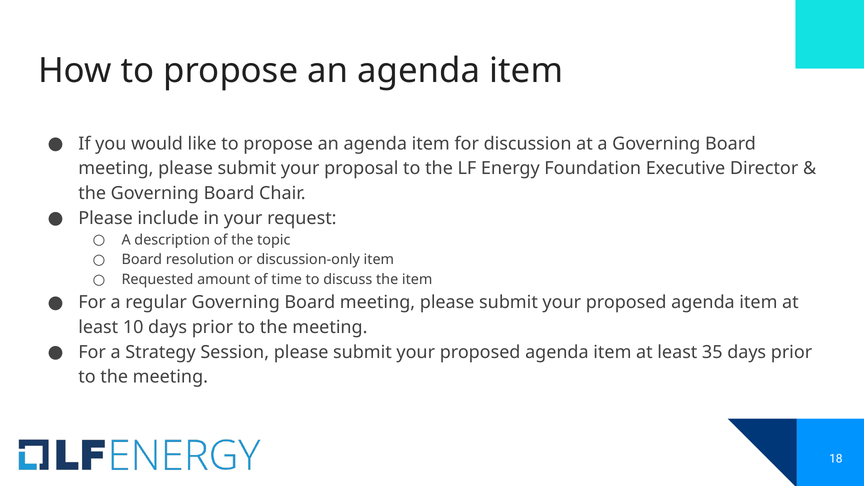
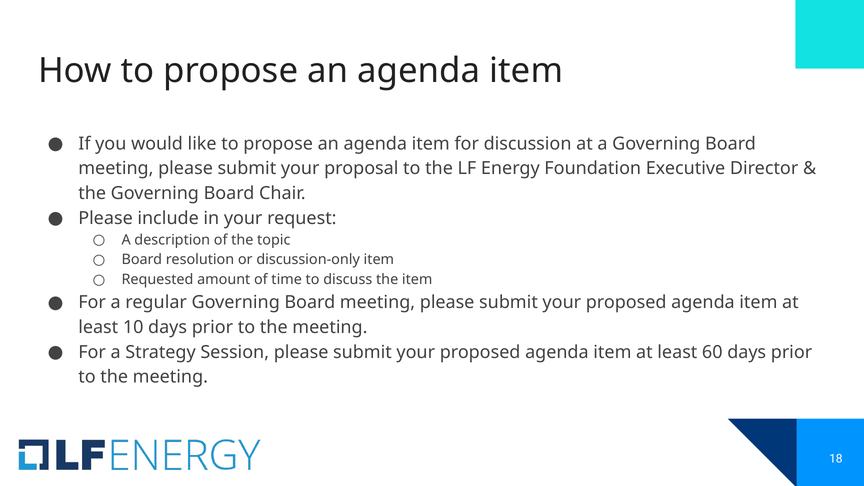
35: 35 -> 60 (712, 352)
